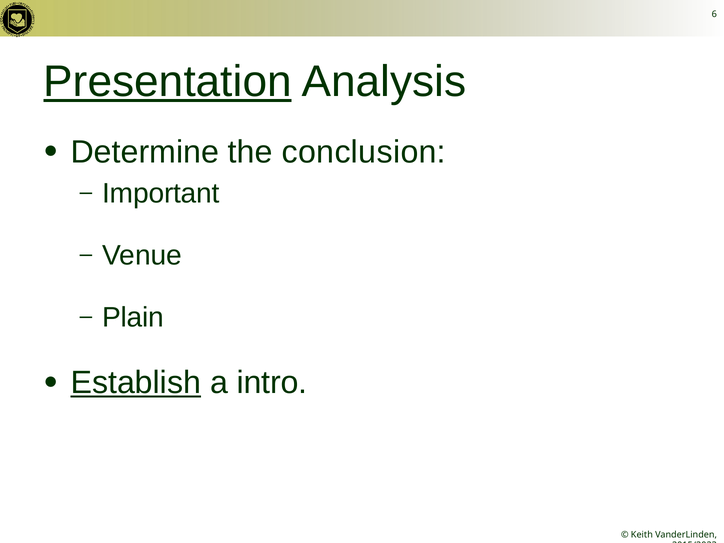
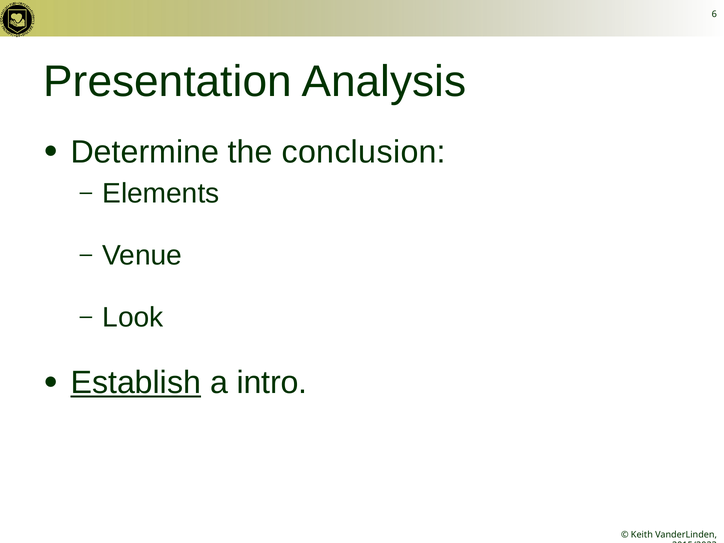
Presentation underline: present -> none (168, 82)
Important: Important -> Elements (161, 193)
Plain: Plain -> Look (133, 317)
